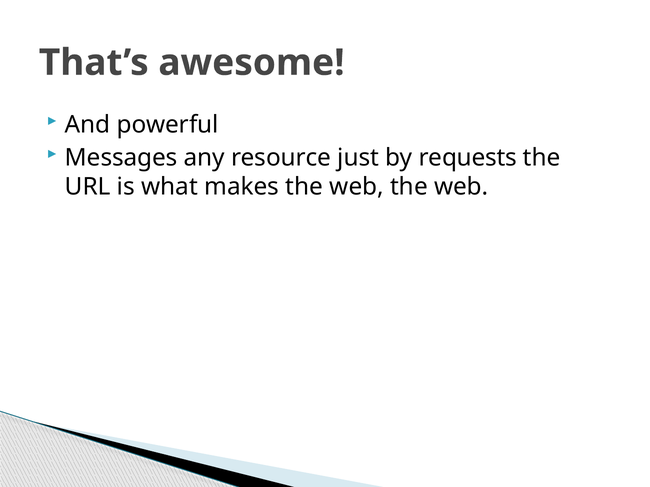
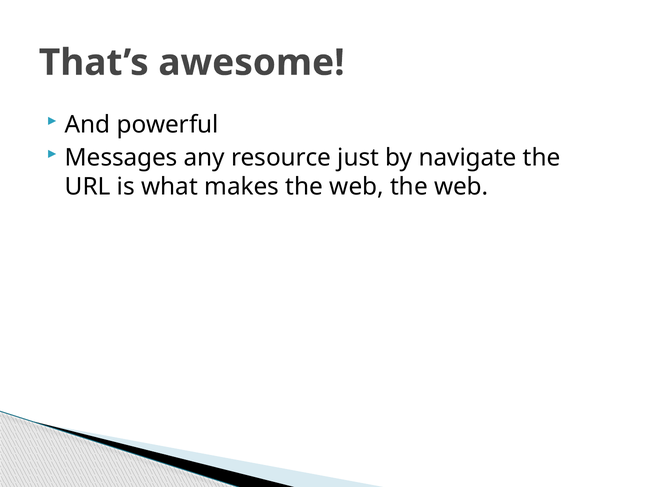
requests: requests -> navigate (468, 158)
